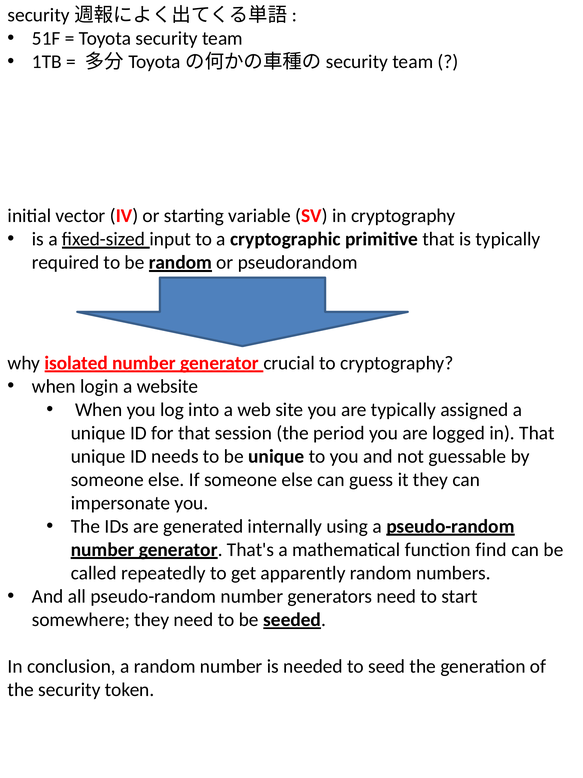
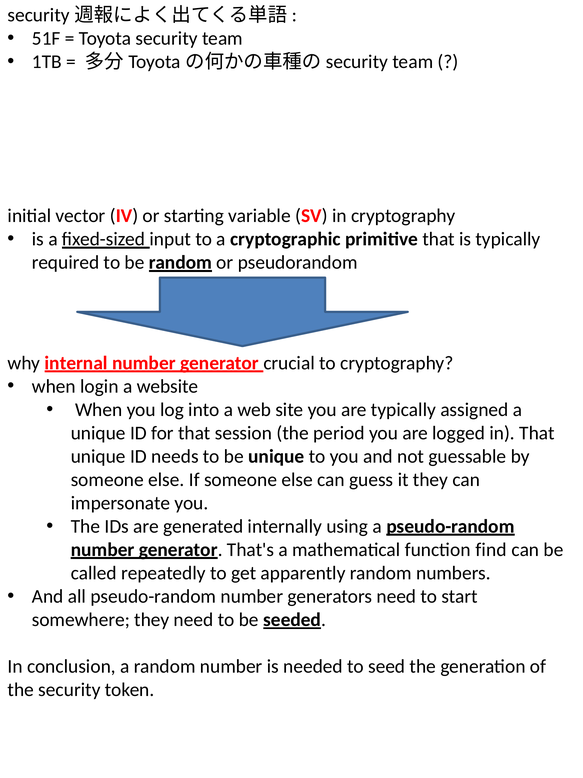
isolated: isolated -> internal (76, 363)
